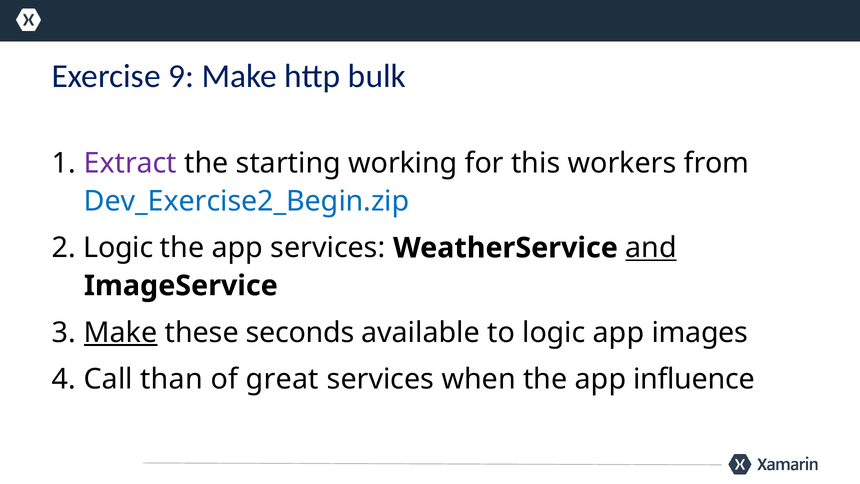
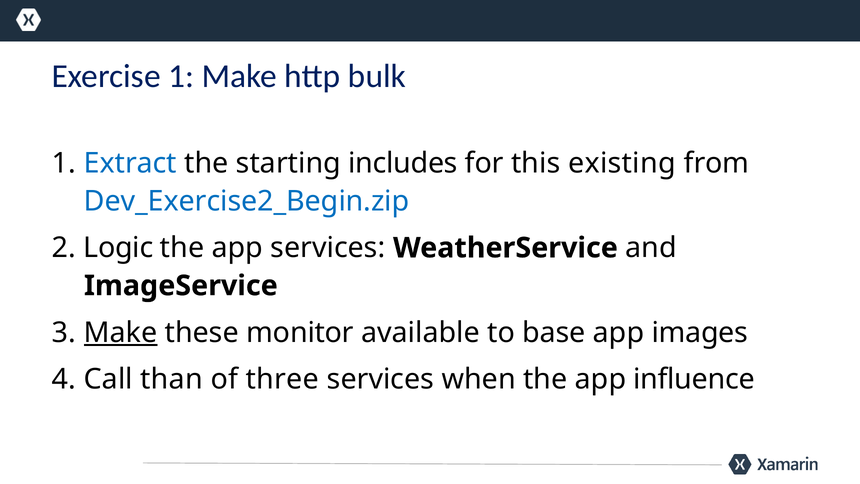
Exercise 9: 9 -> 1 (181, 76)
Extract colour: purple -> blue (130, 163)
working: working -> includes (403, 163)
workers: workers -> existing (622, 163)
and underline: present -> none (651, 248)
seconds: seconds -> monitor (300, 332)
to logic: logic -> base (554, 332)
great: great -> three (282, 379)
